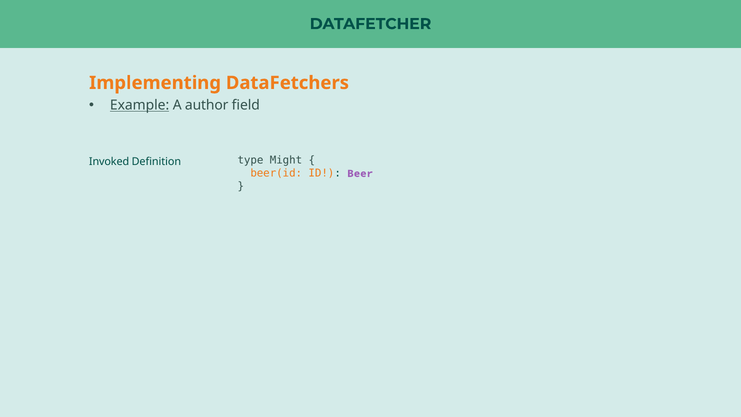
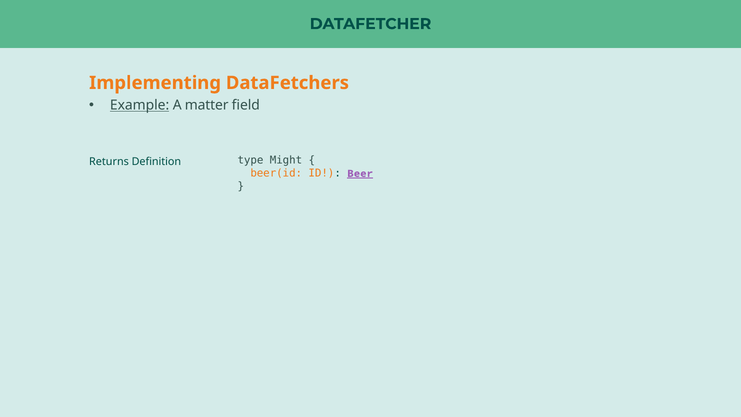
author: author -> matter (207, 105)
Invoked: Invoked -> Returns (109, 162)
Beer underline: none -> present (360, 173)
